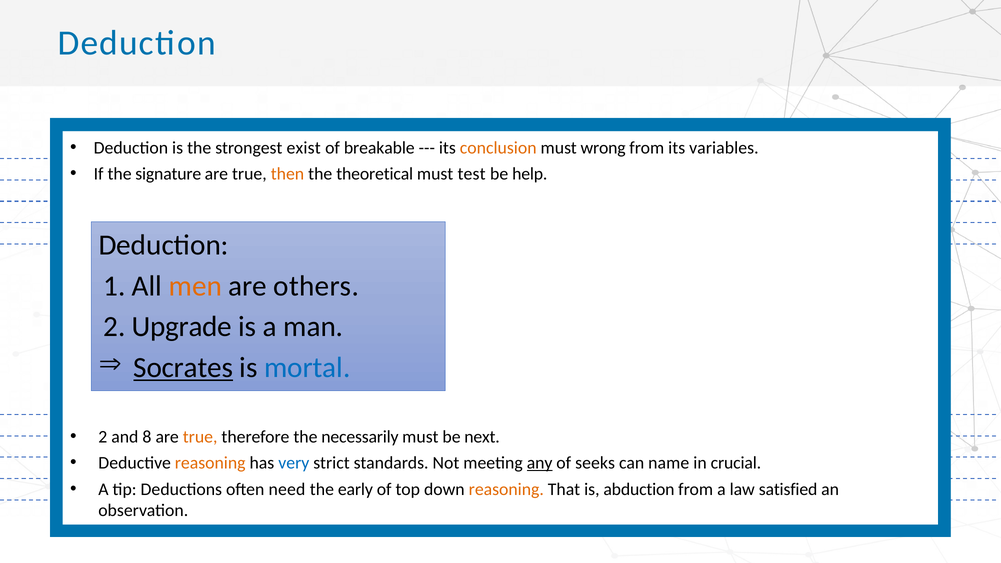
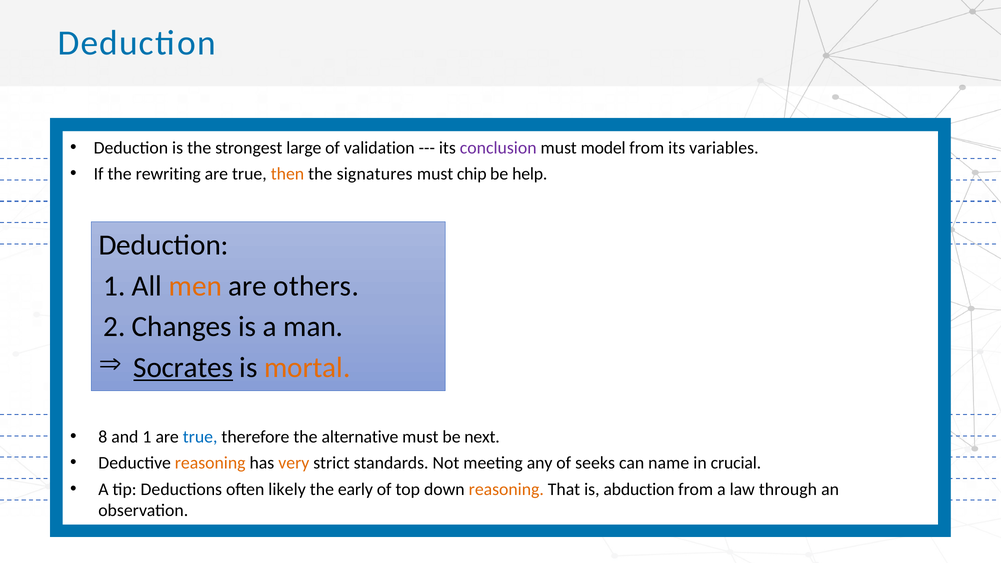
exist: exist -> large (304, 148)
breakable: breakable -> validation (379, 148)
conclusion colour: orange -> purple (498, 148)
wrong: wrong -> model (603, 148)
signature: signature -> rewriting (168, 174)
theoretical: theoretical -> signatures (375, 174)
test: test -> chip (472, 174)
Upgrade: Upgrade -> Changes (182, 327)
mortal colour: blue -> orange (307, 368)
2: 2 -> 8 (103, 437)
and 8: 8 -> 1 (147, 437)
true colour: orange -> blue (200, 437)
necessarily: necessarily -> alternative (360, 437)
very colour: blue -> orange (294, 463)
any underline: present -> none (540, 463)
need: need -> likely (287, 489)
satisfied: satisfied -> through (788, 489)
